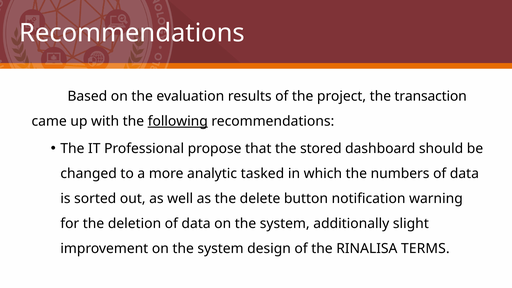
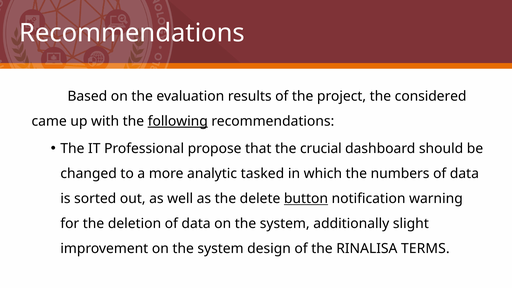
transaction: transaction -> considered (431, 96)
stored: stored -> crucial (321, 149)
button underline: none -> present (306, 199)
